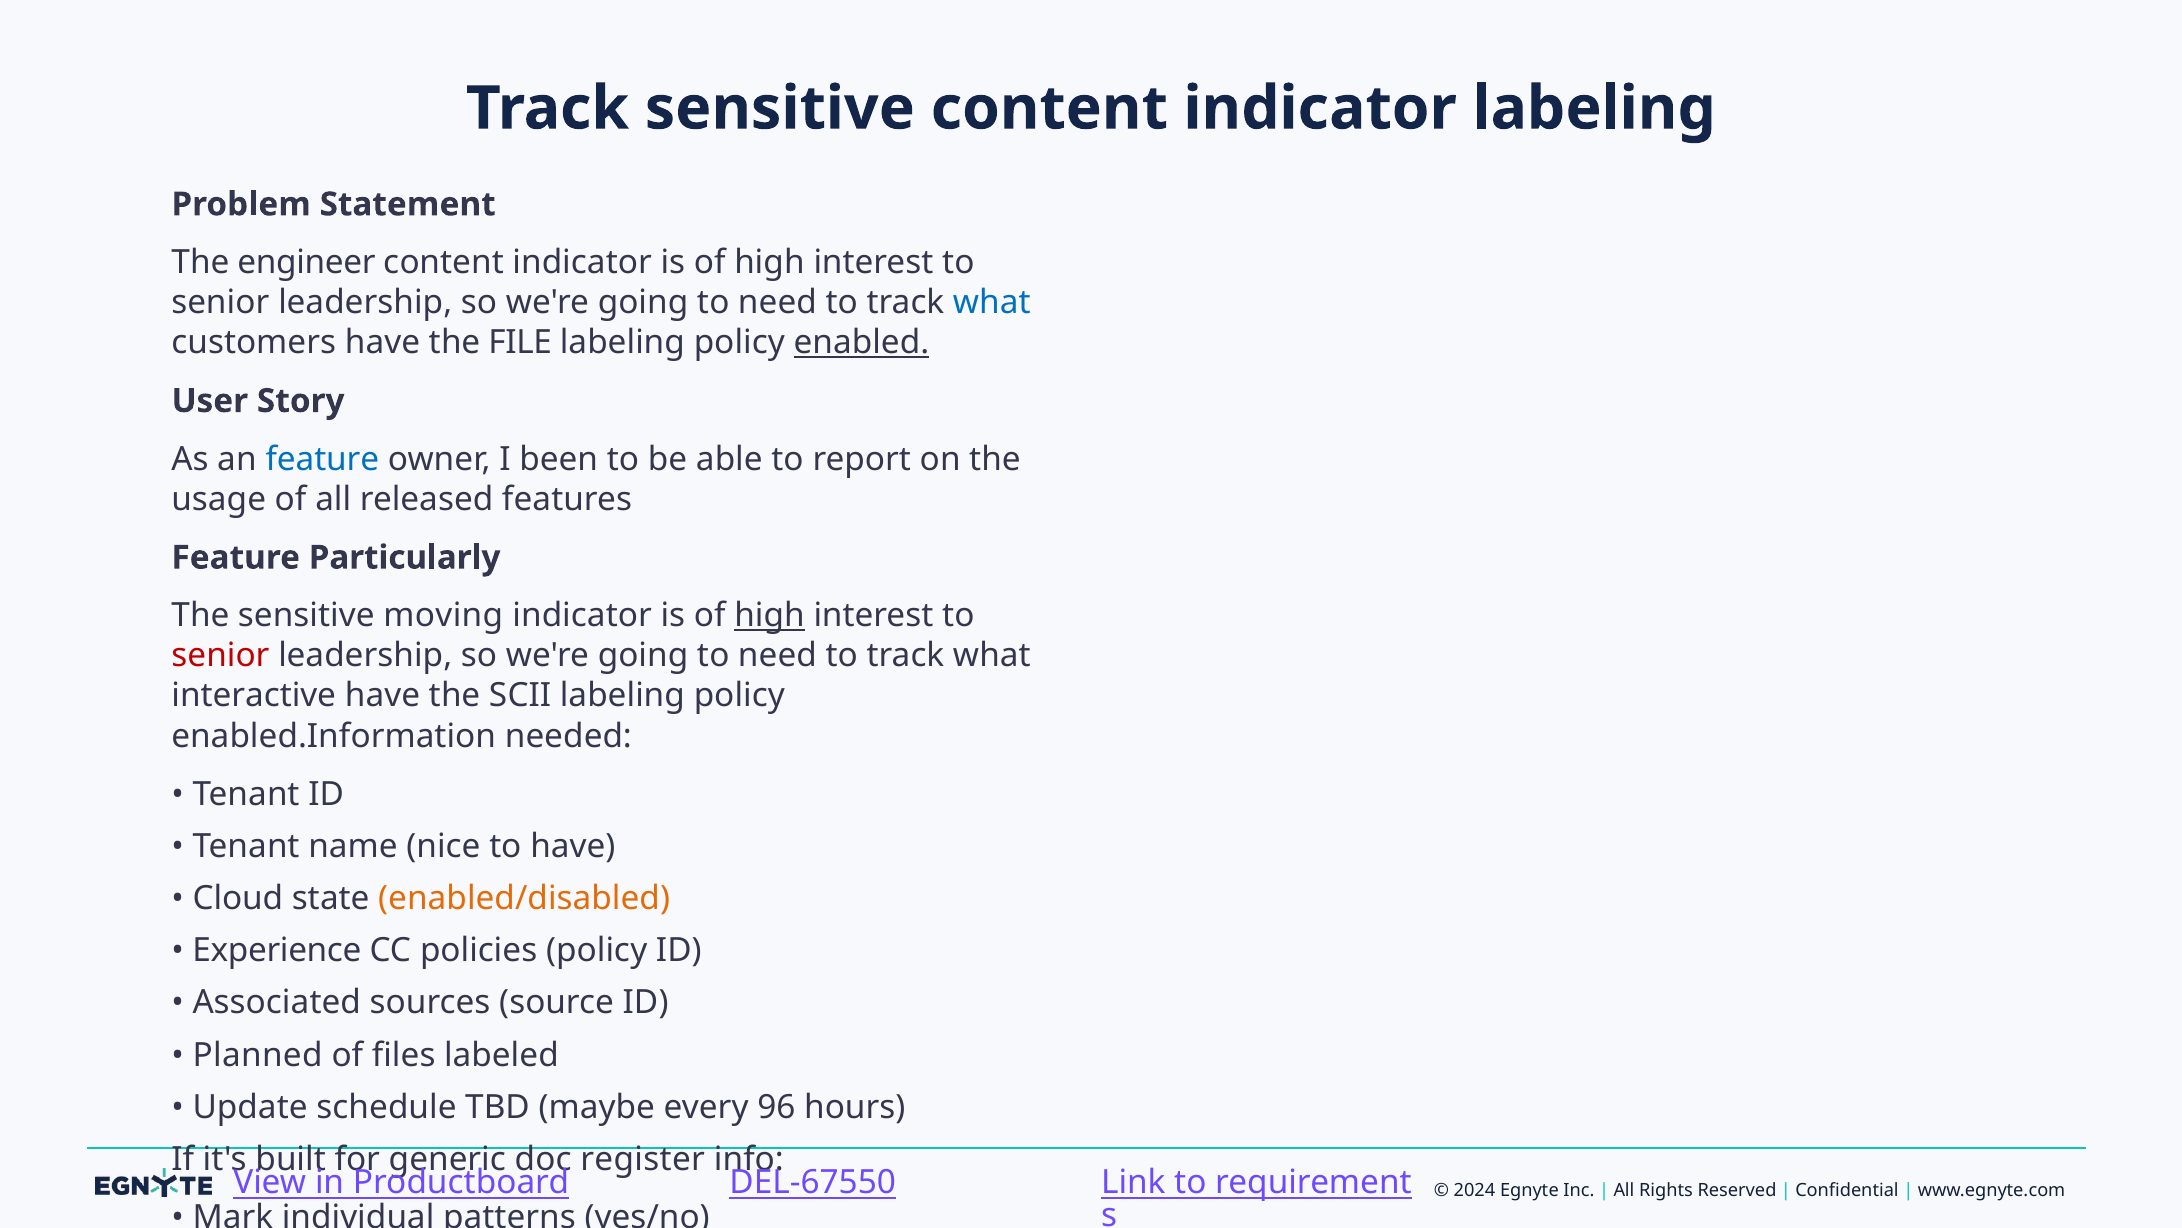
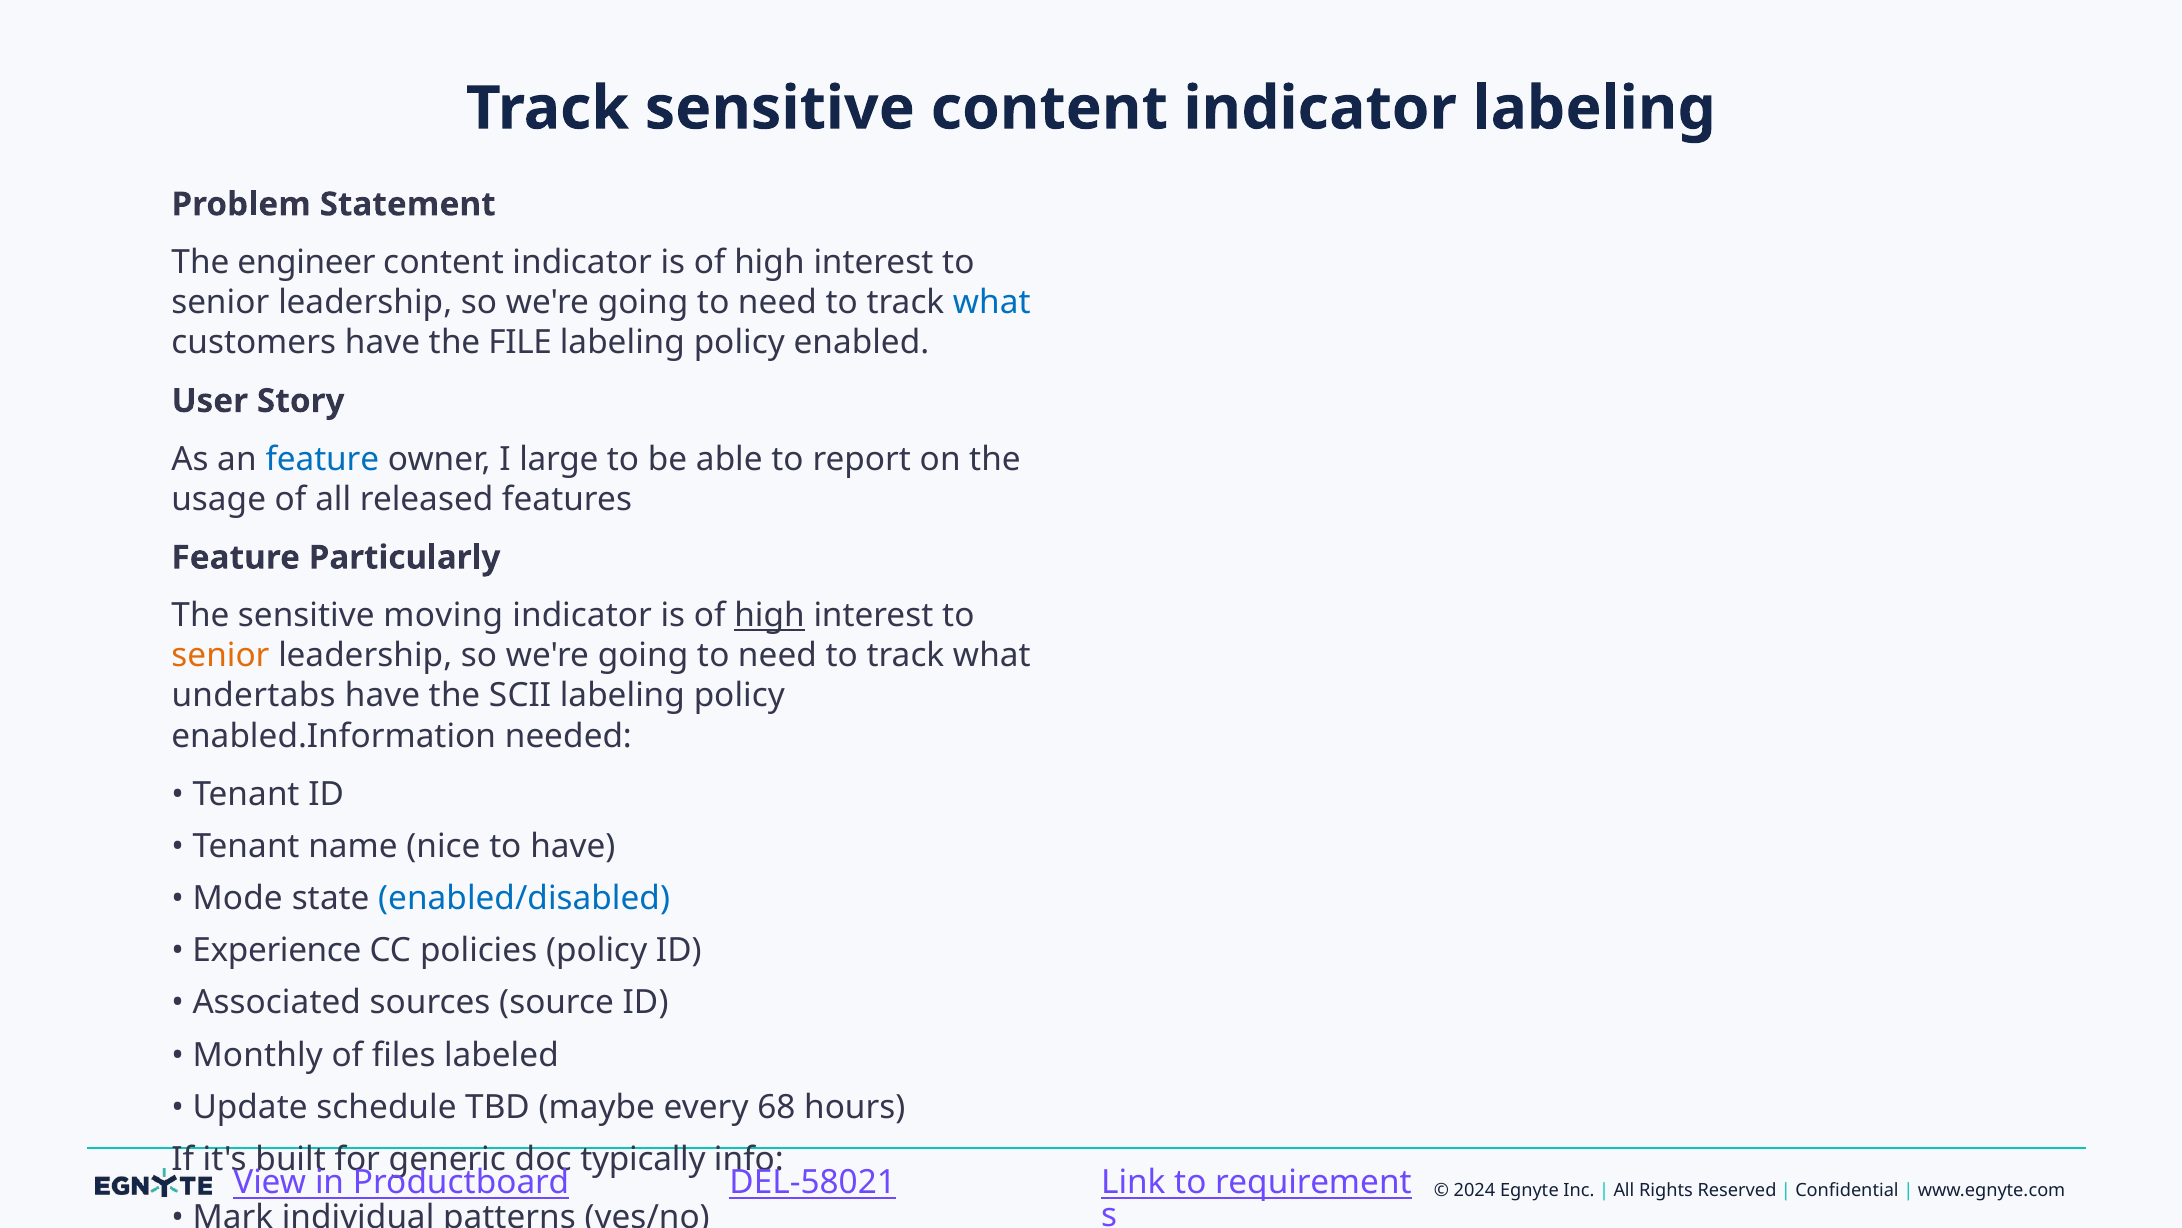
enabled underline: present -> none (861, 343)
been: been -> large (559, 459)
senior colour: red -> orange (220, 656)
interactive: interactive -> undertabs (254, 696)
Cloud: Cloud -> Mode (238, 898)
enabled/disabled colour: orange -> blue (524, 898)
Planned: Planned -> Monthly (258, 1055)
96: 96 -> 68 (776, 1107)
register: register -> typically (643, 1159)
DEL-67550: DEL-67550 -> DEL-58021 (813, 1182)
